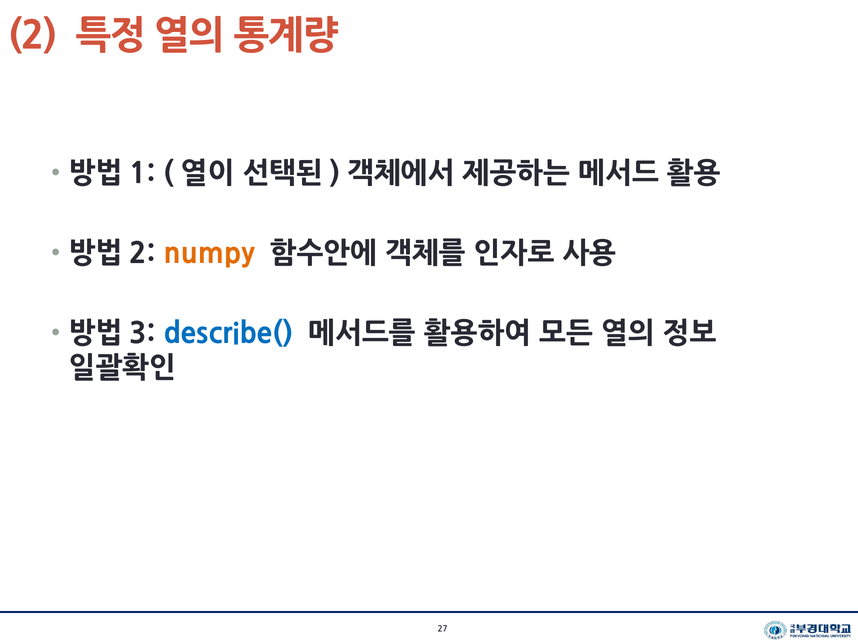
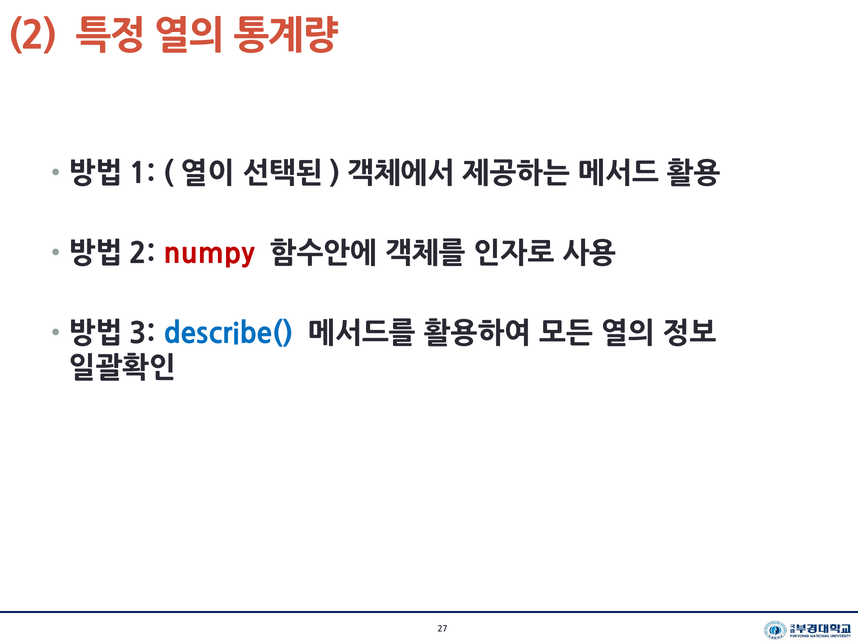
numpy colour: orange -> red (209, 254)
